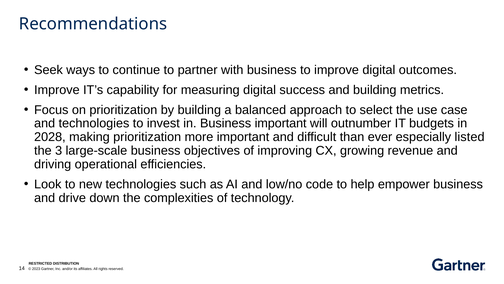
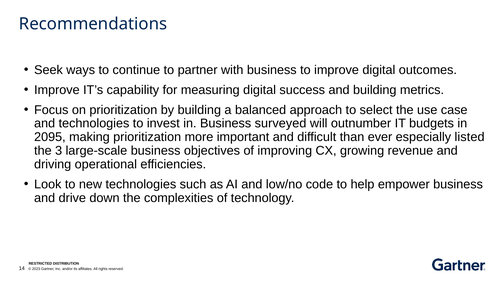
Business important: important -> surveyed (281, 123)
2028: 2028 -> 2095 (50, 137)
